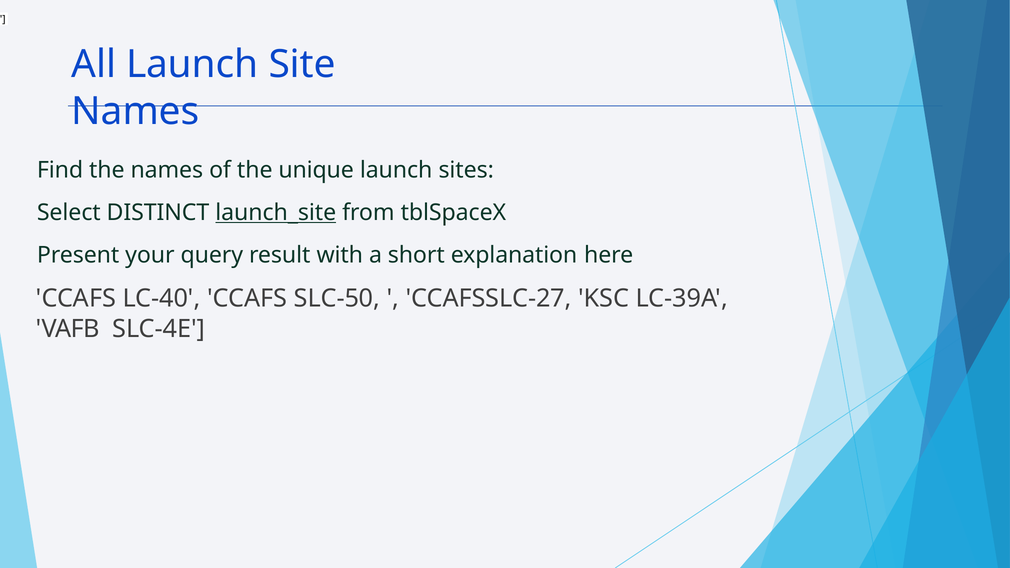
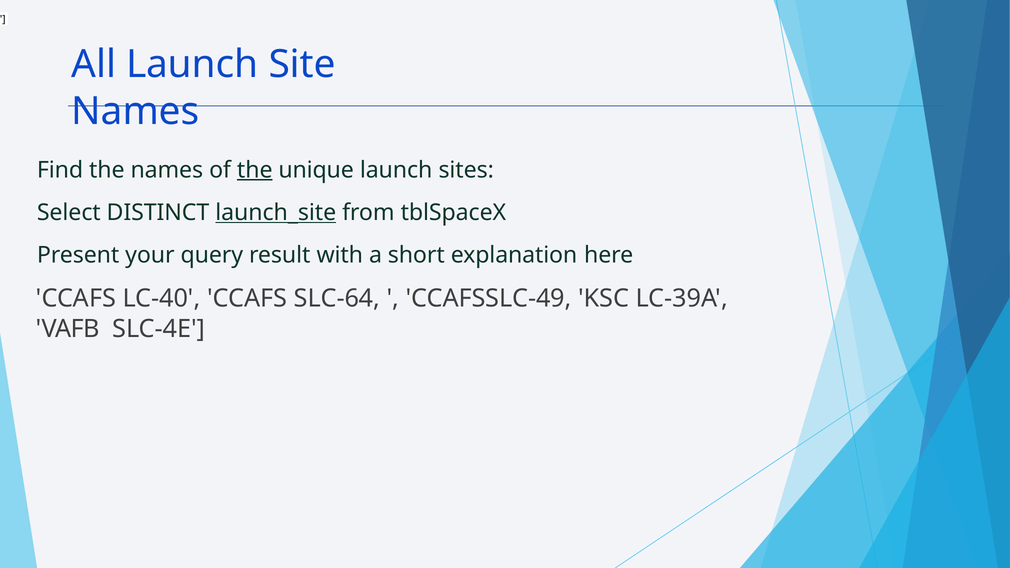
the underline: none -> present (255, 170)
SLC-50: SLC-50 -> SLC-64 (337, 299)
CCAFSSLC-27: CCAFSSLC-27 -> CCAFSSLC-49 (488, 299)
